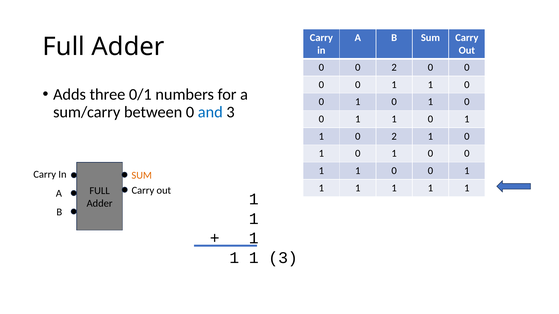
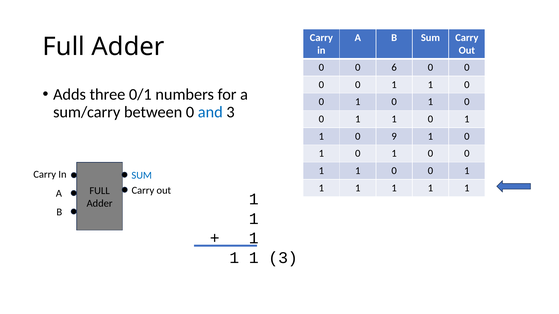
0 0 2: 2 -> 6 (394, 67)
1 0 2: 2 -> 9 (394, 136)
SUM colour: orange -> blue (142, 176)
